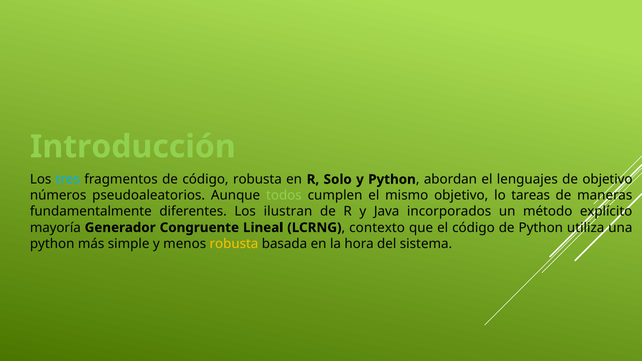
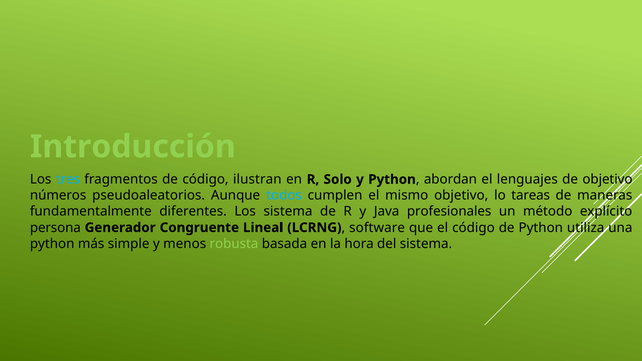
código robusta: robusta -> ilustran (257, 179)
todos colour: light green -> light blue (284, 196)
Los ilustran: ilustran -> sistema (288, 212)
incorporados: incorporados -> profesionales (449, 212)
mayoría: mayoría -> persona (55, 228)
contexto: contexto -> software (377, 228)
robusta colour: yellow -> light green (234, 244)
